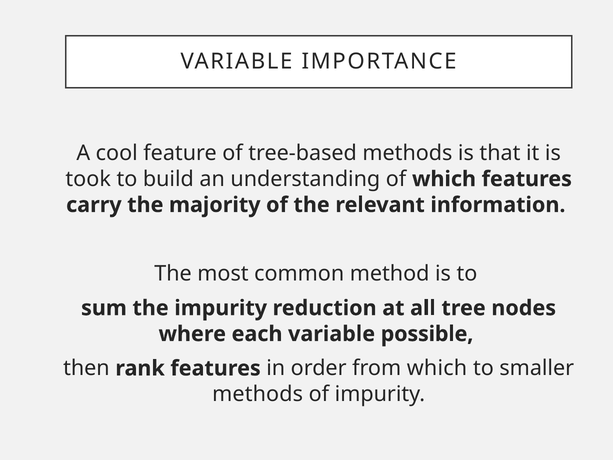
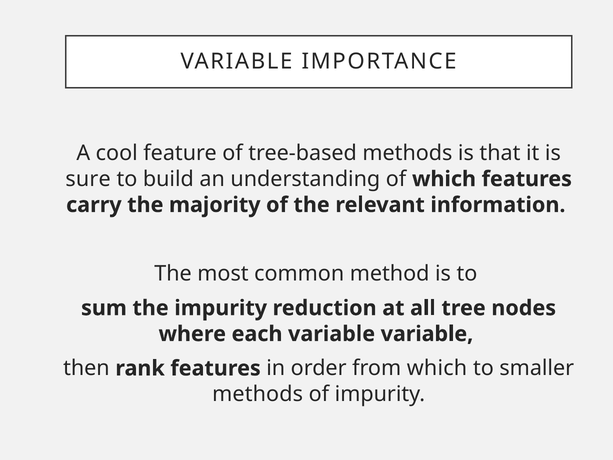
took: took -> sure (88, 179)
variable possible: possible -> variable (427, 334)
